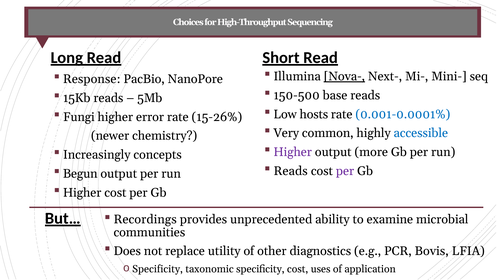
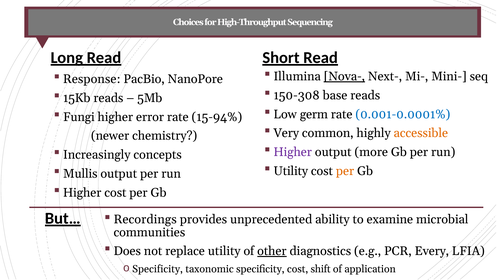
150-500: 150-500 -> 150-308 (297, 95)
hosts: hosts -> germ (314, 114)
15-26%: 15-26% -> 15-94% (217, 117)
accessible colour: blue -> orange (421, 133)
Reads: Reads -> Utility (291, 171)
per colour: purple -> orange (345, 171)
Begun: Begun -> Mullis (80, 173)
other underline: none -> present (272, 251)
Bovis: Bovis -> Every (432, 251)
uses: uses -> shift (321, 269)
